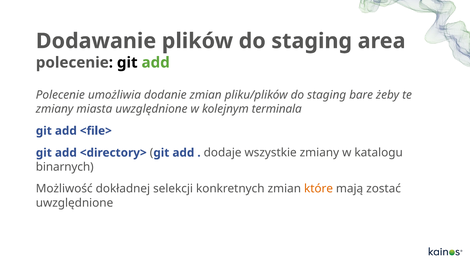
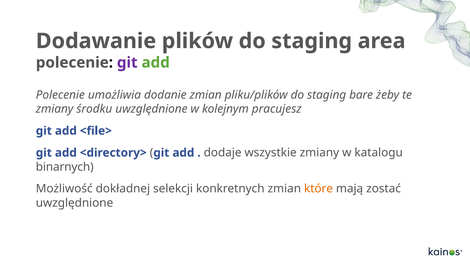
git colour: black -> purple (127, 63)
miasta: miasta -> środku (94, 109)
terminala: terminala -> pracujesz (277, 109)
